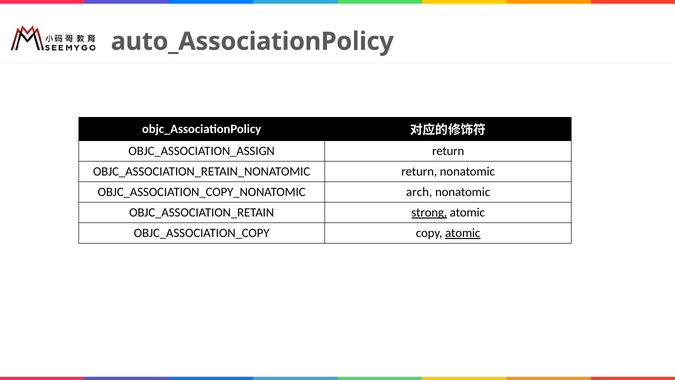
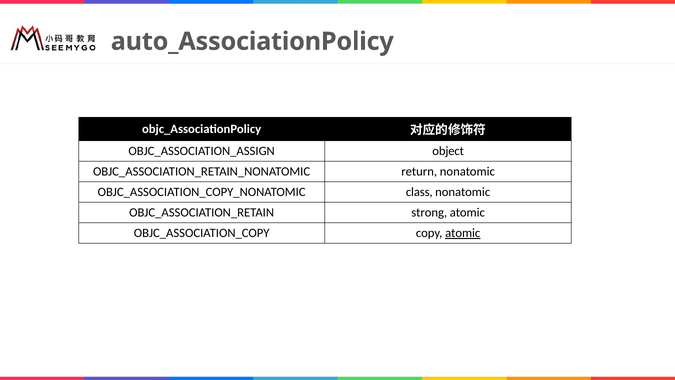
return: return -> object (448, 151)
arch: arch -> class (419, 192)
strong underline: present -> none (429, 212)
